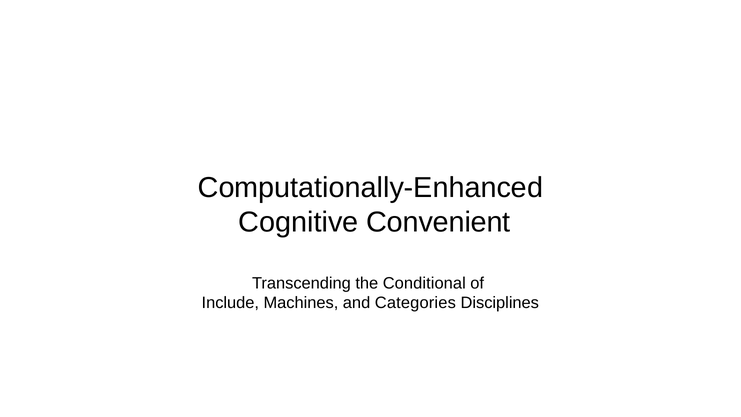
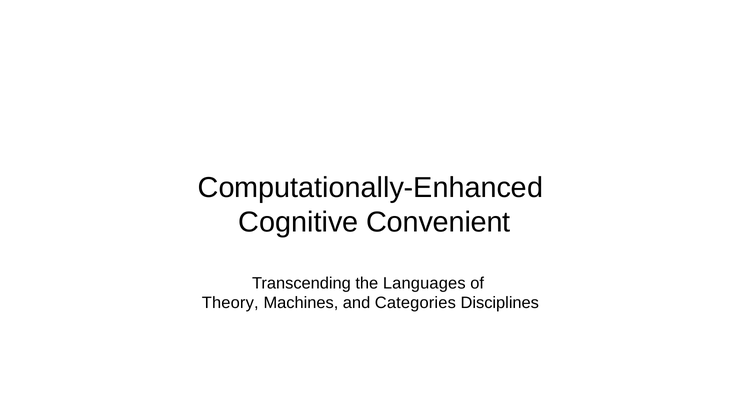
Conditional: Conditional -> Languages (424, 283)
Include: Include -> Theory (230, 303)
